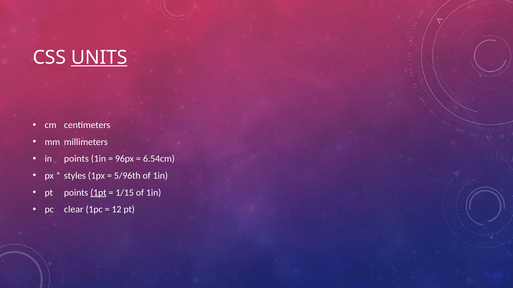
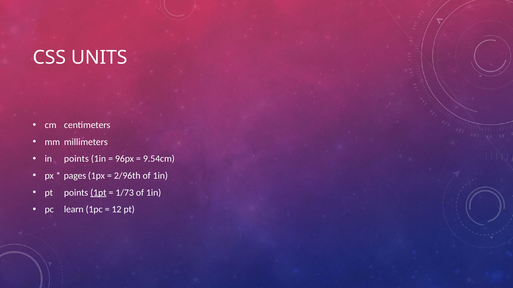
UNITS underline: present -> none (99, 58)
6.54cm: 6.54cm -> 9.54cm (159, 159)
styles: styles -> pages (75, 176)
5/96th: 5/96th -> 2/96th (127, 176)
1/15: 1/15 -> 1/73 (125, 193)
clear: clear -> learn (74, 210)
